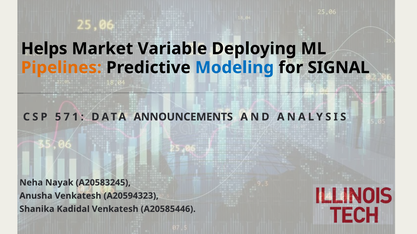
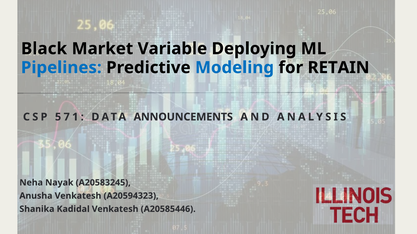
Helps: Helps -> Black (44, 49)
Pipelines colour: orange -> blue (61, 68)
SIGNAL: SIGNAL -> RETAIN (339, 68)
